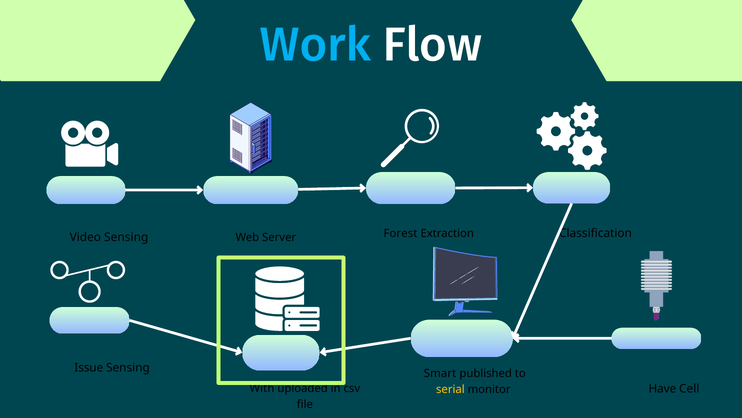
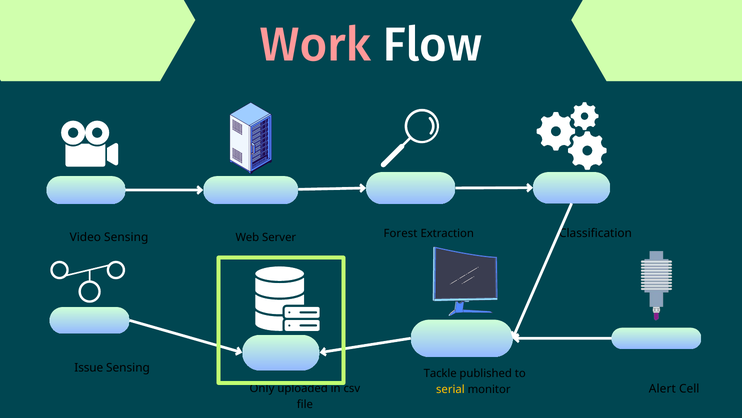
Work colour: light blue -> pink (316, 45)
Smart: Smart -> Tackle (440, 373)
With: With -> Only (262, 388)
Have: Have -> Alert (662, 388)
